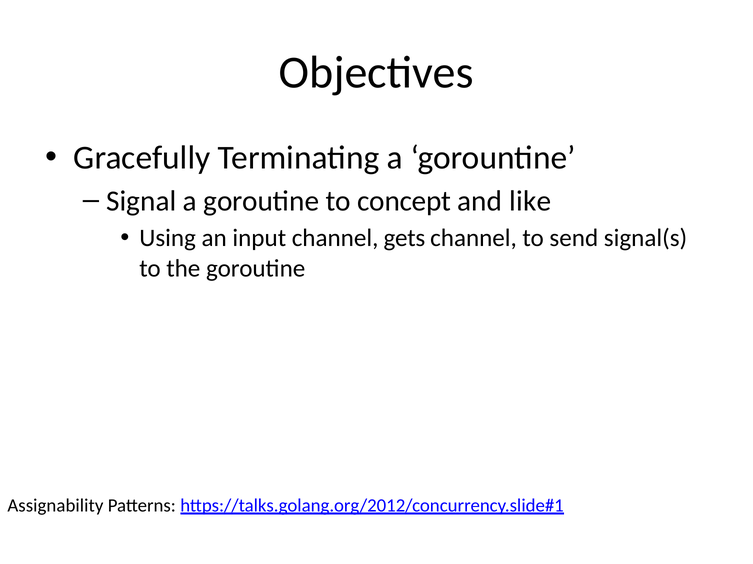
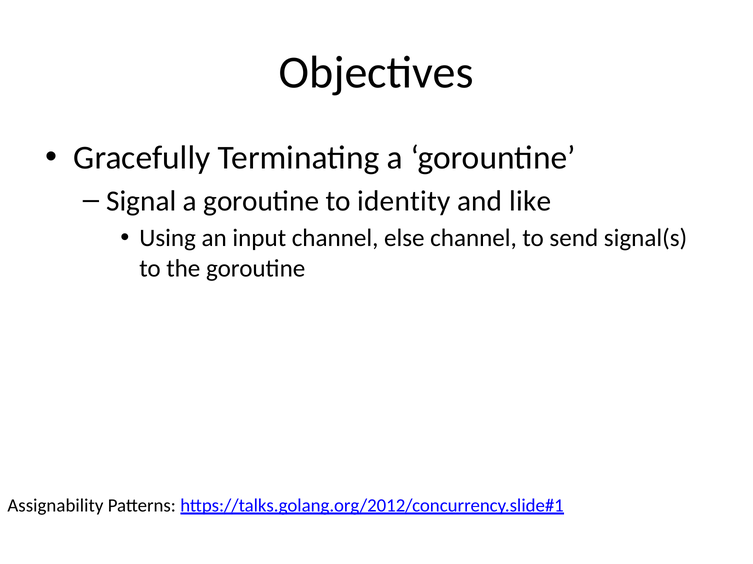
concept: concept -> identity (404, 201)
gets: gets -> else (404, 239)
